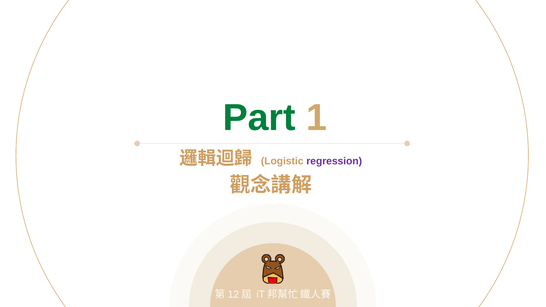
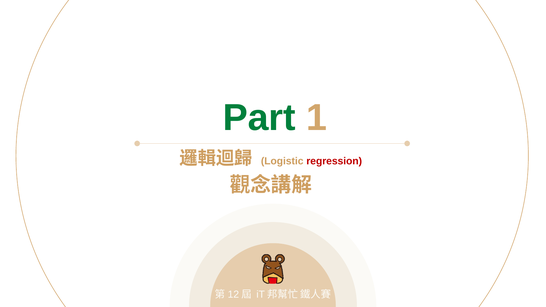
regression colour: purple -> red (334, 161)
